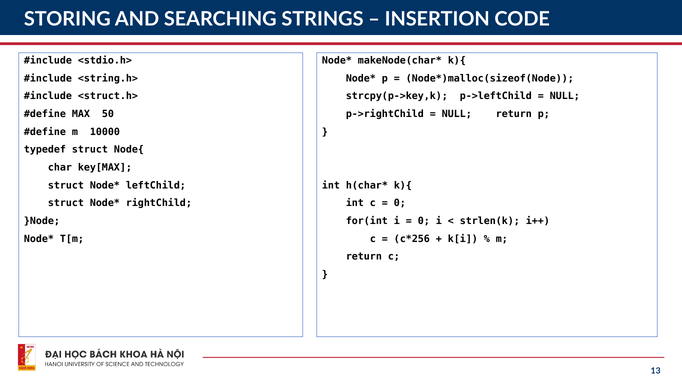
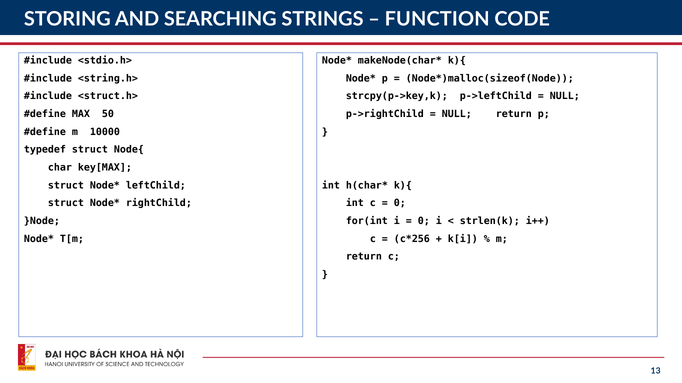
INSERTION: INSERTION -> FUNCTION (437, 19)
